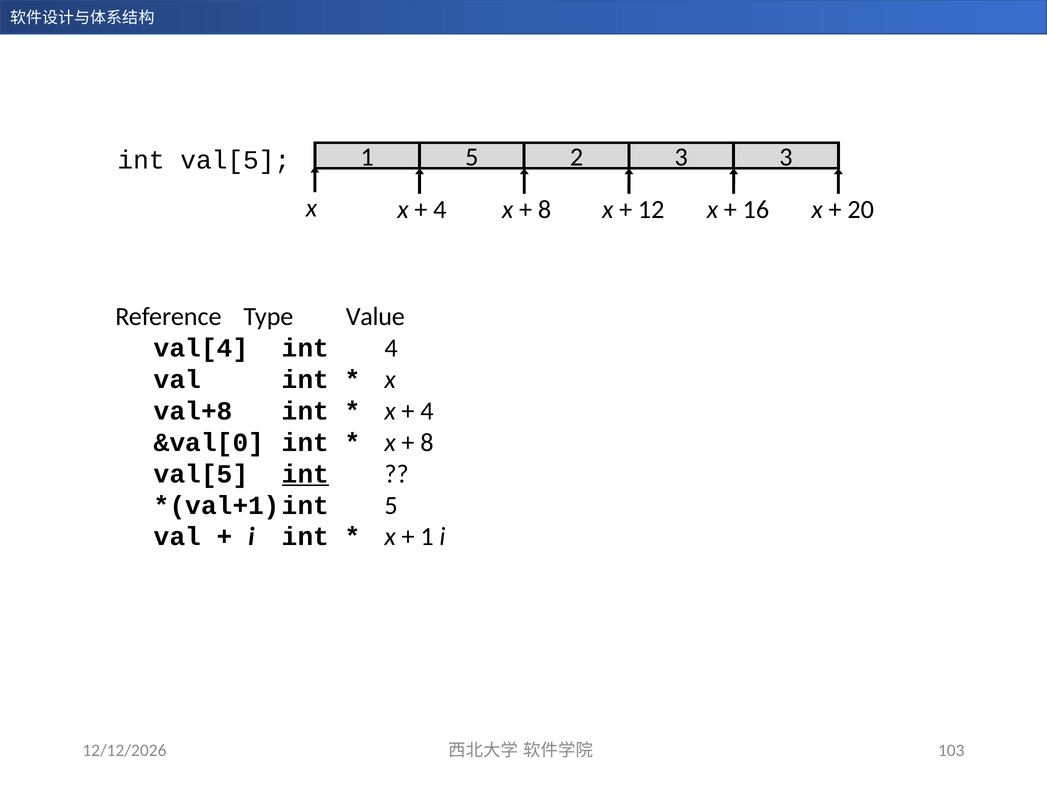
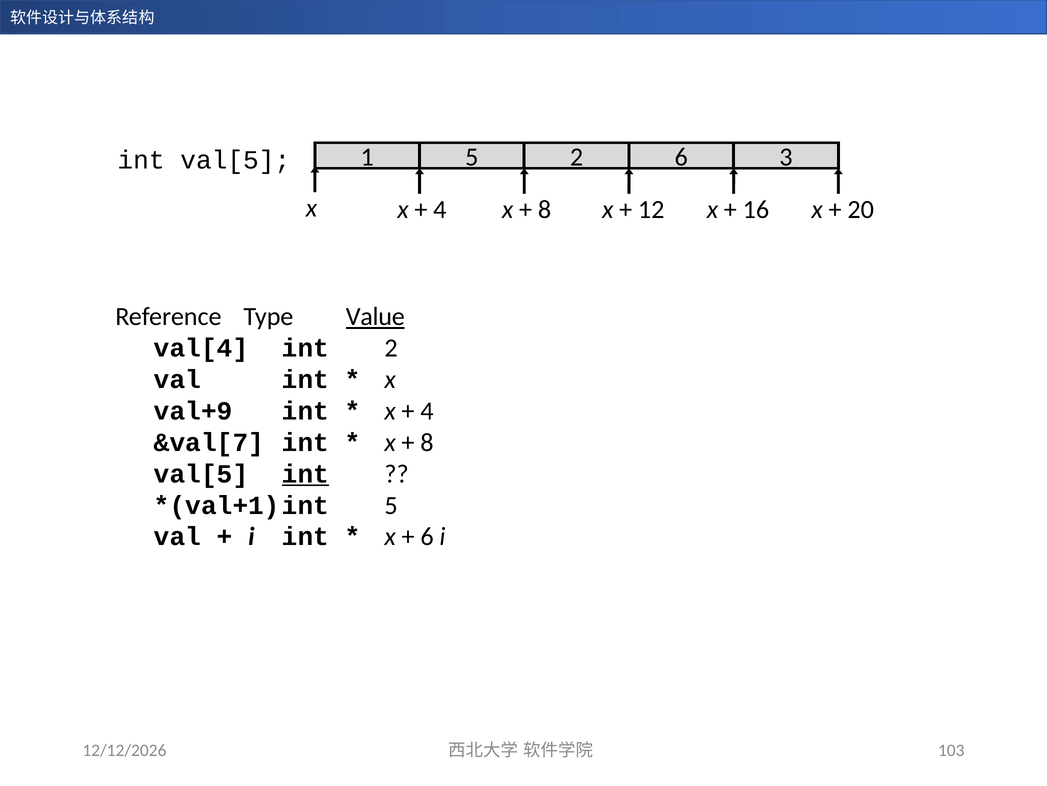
2 3: 3 -> 6 (681, 157)
Value underline: none -> present (375, 316)
int 4: 4 -> 2 (391, 348)
val+8: val+8 -> val+9 (193, 411)
&val[0: &val[0 -> &val[7 (209, 442)
1: 1 -> 6 (427, 536)
